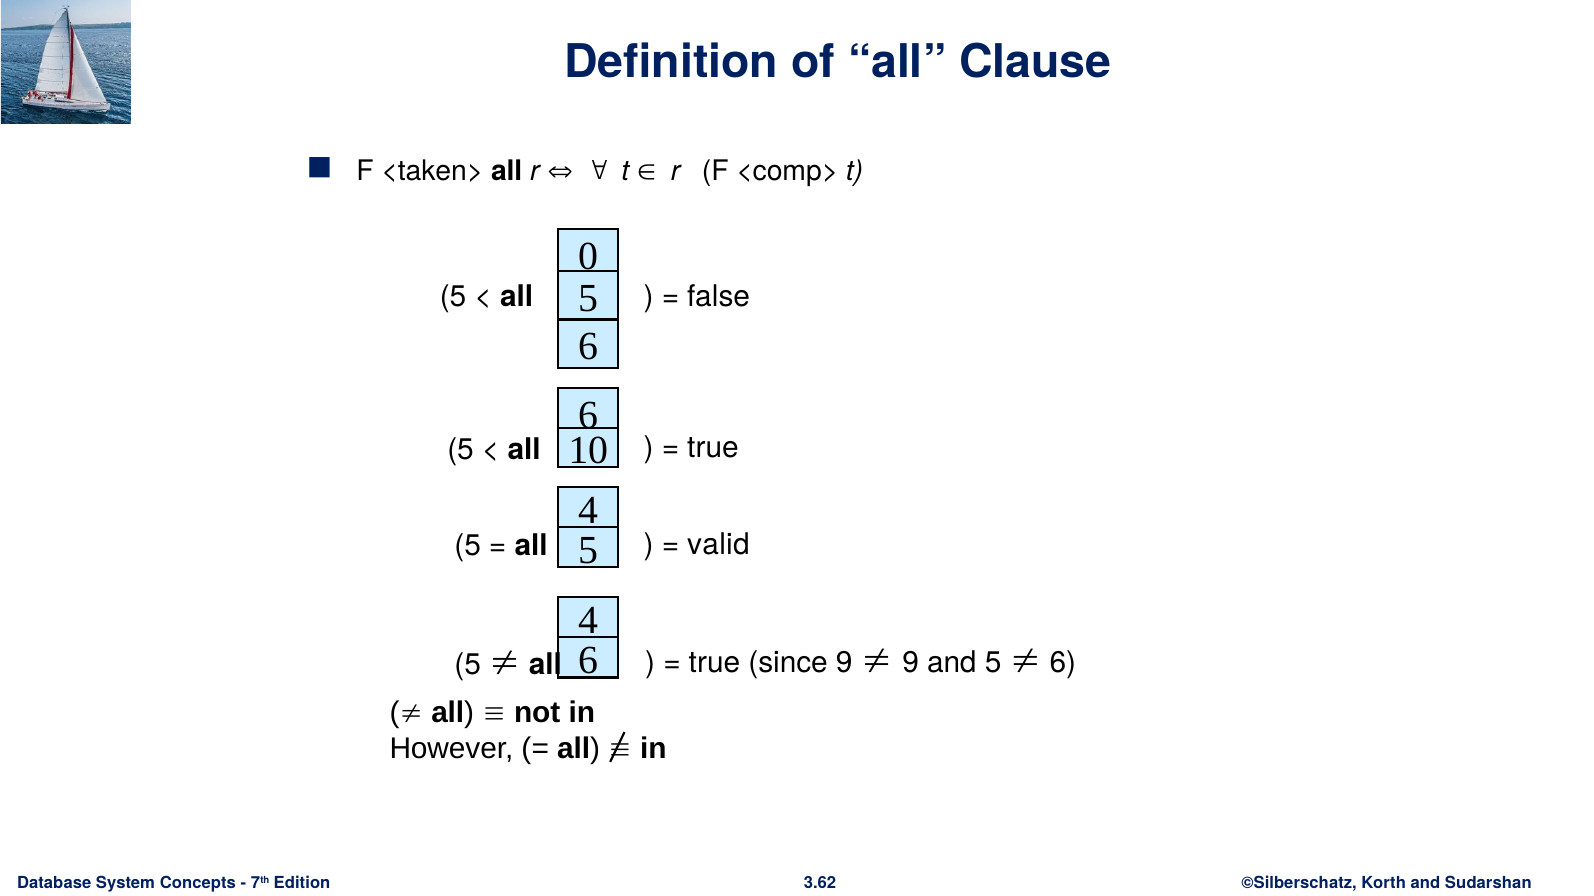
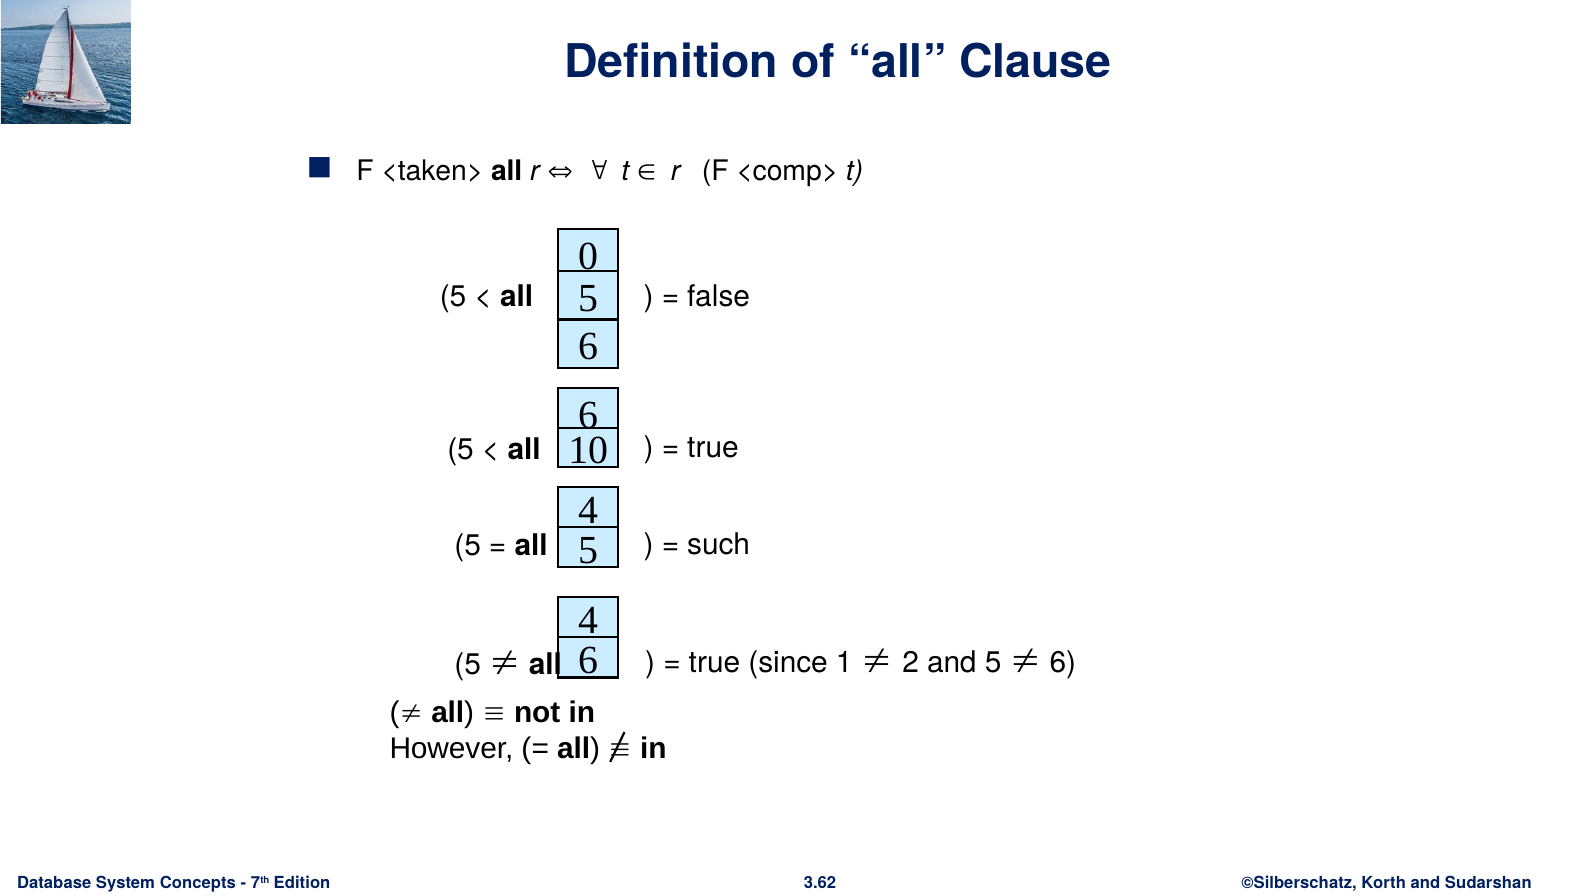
valid: valid -> such (719, 545)
since 9: 9 -> 1 (844, 664)
9: 9 -> 2 (911, 664)
